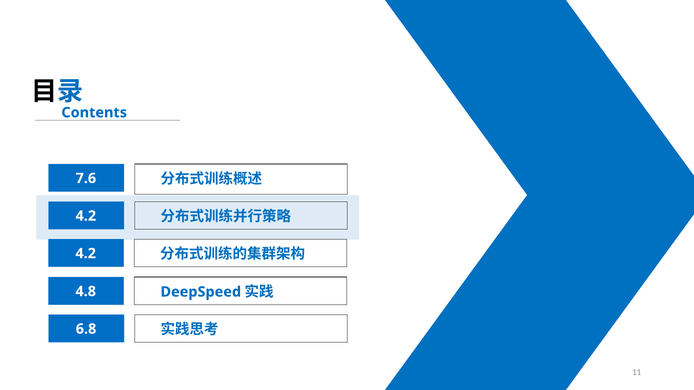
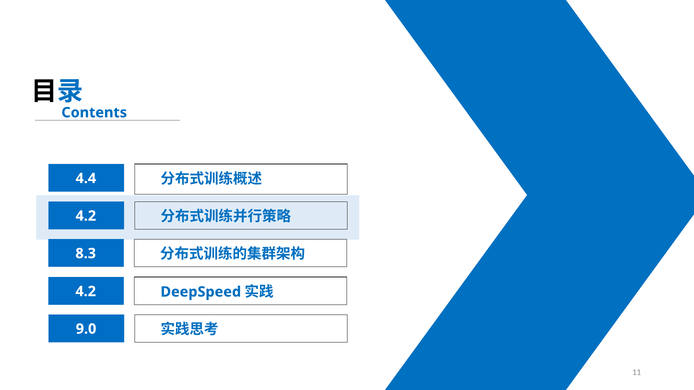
7.6: 7.6 -> 4.4 (86, 179)
4.2: 4.2 -> 8.3 (86, 254)
4.8: 4.8 -> 4.2 (86, 292)
6.8: 6.8 -> 9.0 (86, 329)
